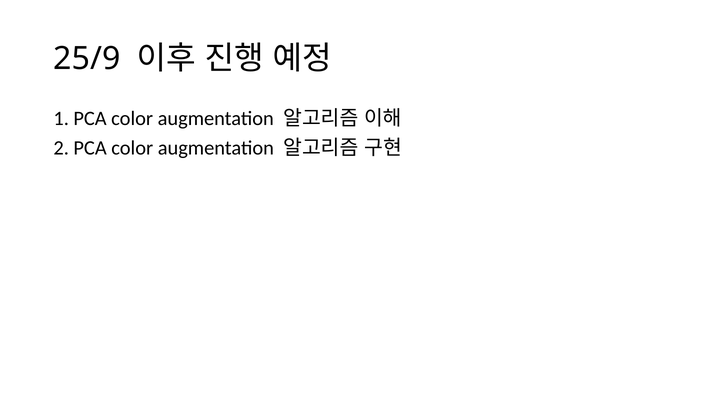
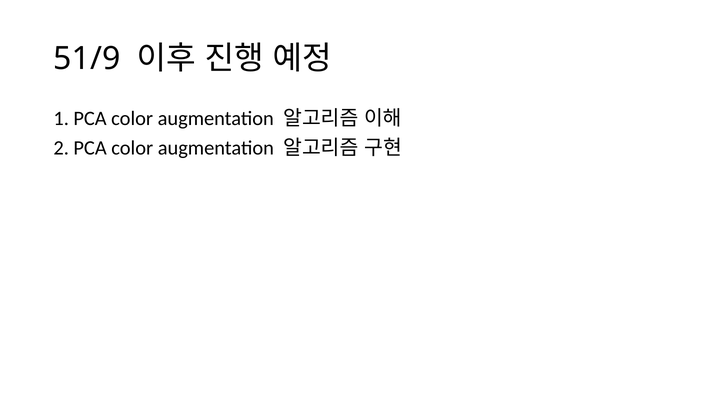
25/9: 25/9 -> 51/9 (87, 59)
